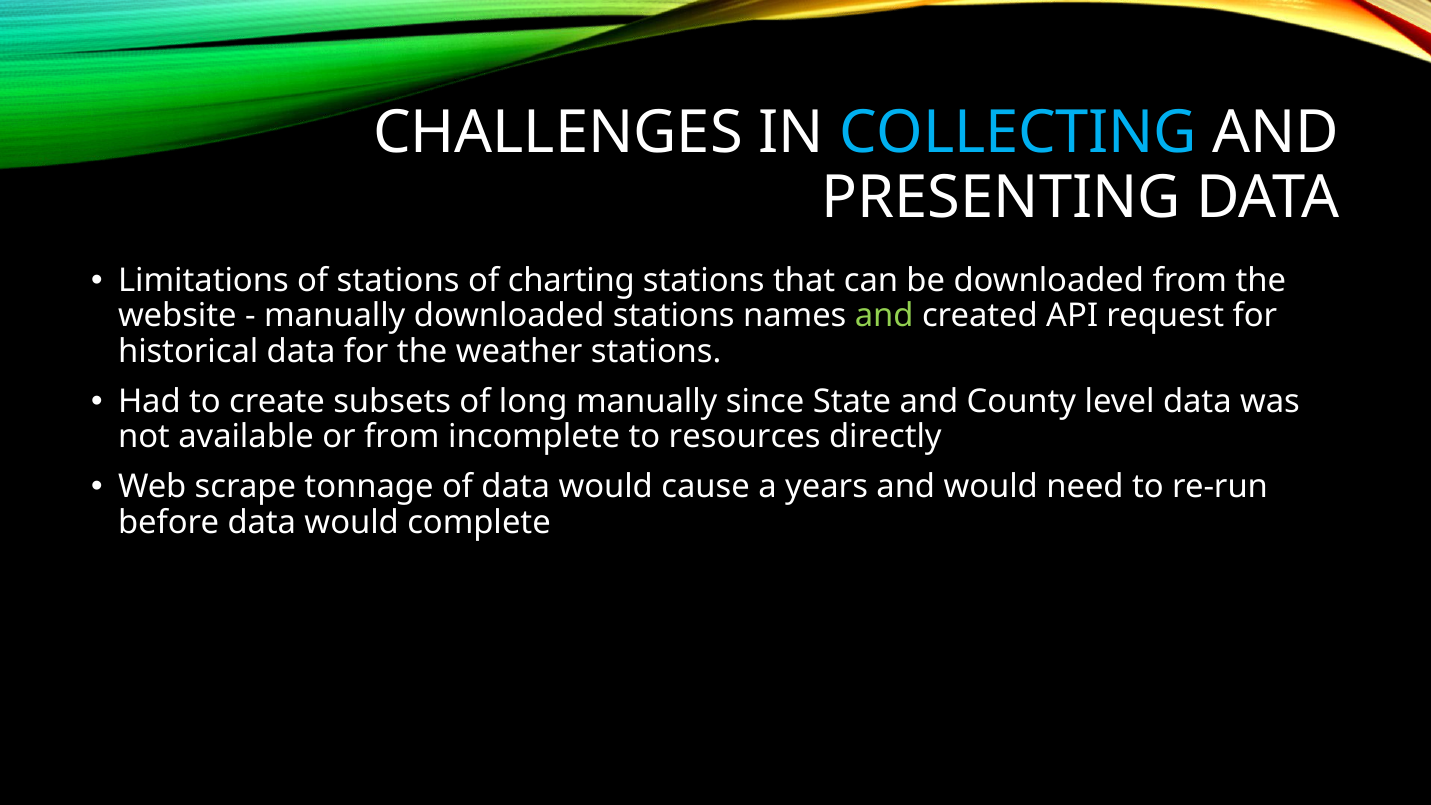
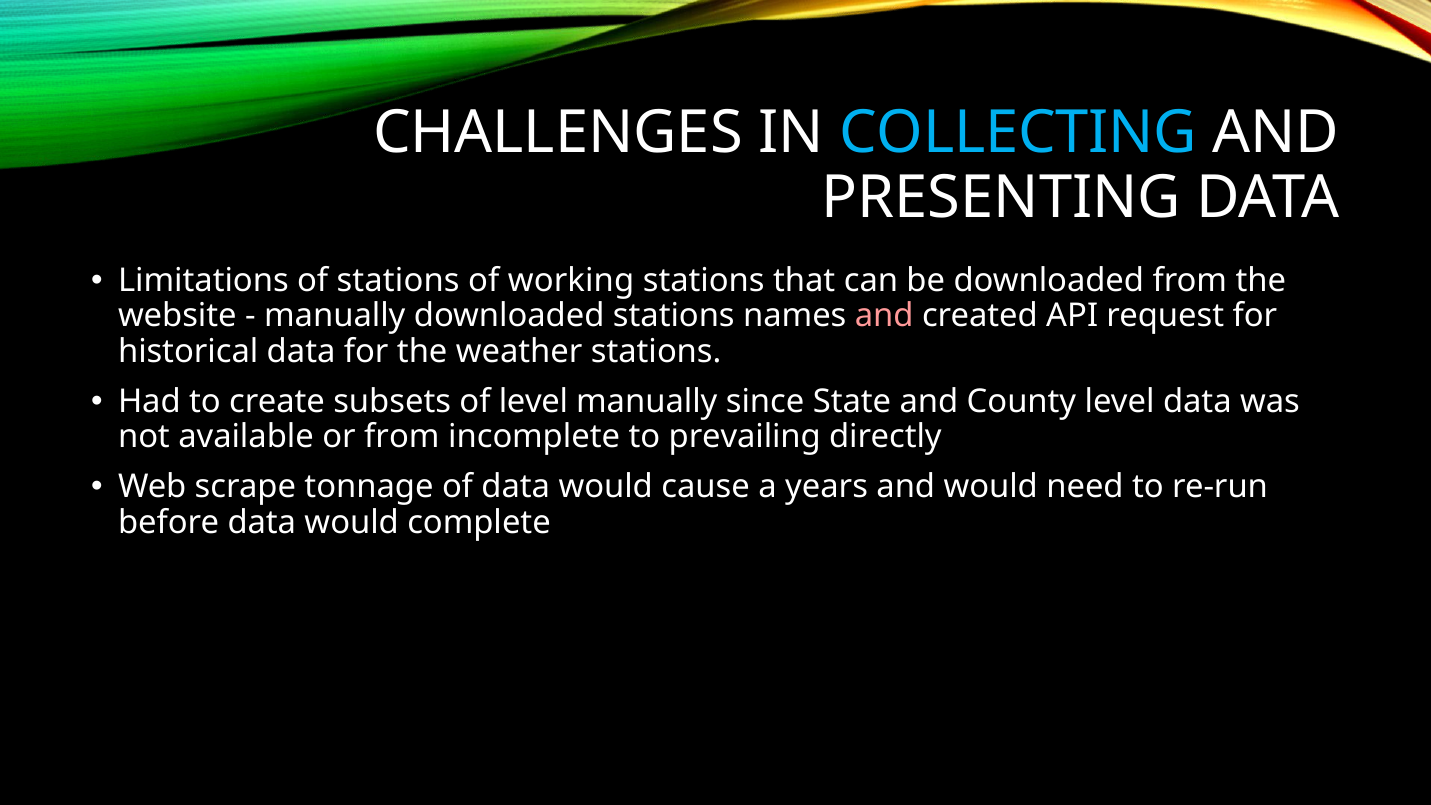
charting: charting -> working (571, 280)
and colour: light green -> pink (884, 316)
of long: long -> level (533, 401)
resources: resources -> prevailing (745, 437)
